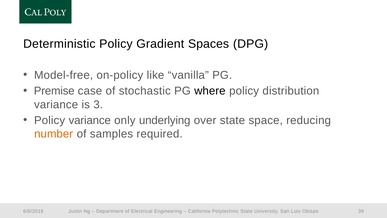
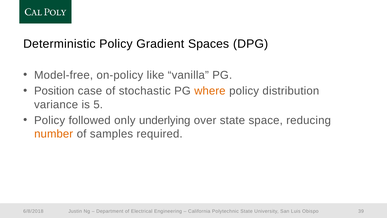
Premise: Premise -> Position (54, 91)
where colour: black -> orange (210, 91)
3: 3 -> 5 (98, 104)
Policy variance: variance -> followed (90, 120)
